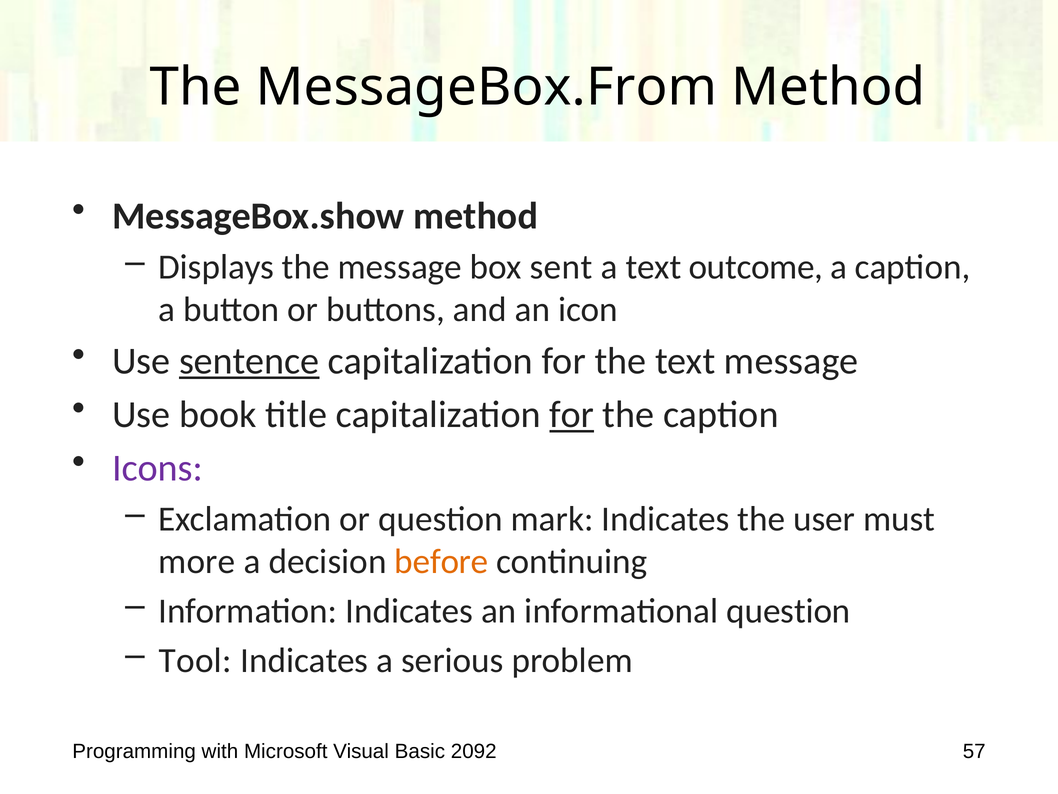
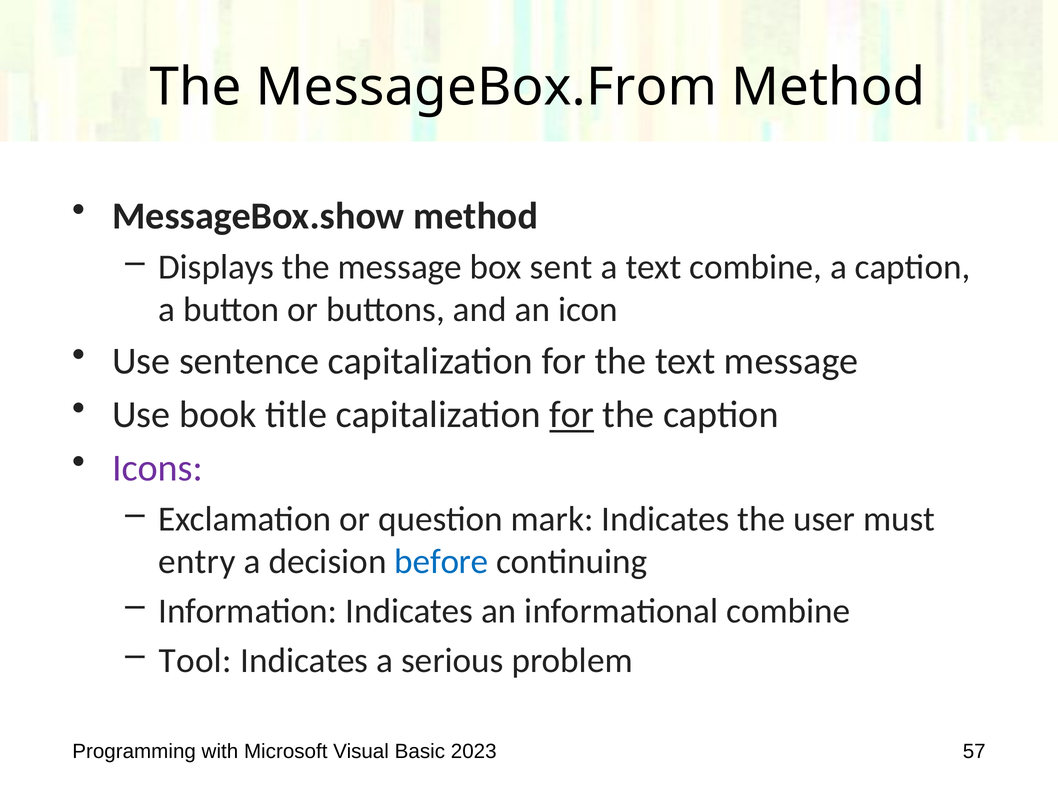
text outcome: outcome -> combine (756, 267)
sentence underline: present -> none (249, 361)
more: more -> entry (197, 561)
before colour: orange -> blue (441, 561)
informational question: question -> combine (788, 611)
2092: 2092 -> 2023 (474, 751)
